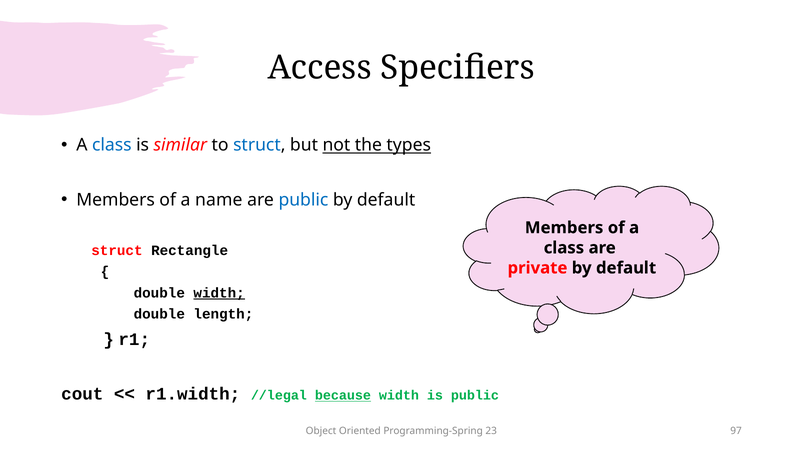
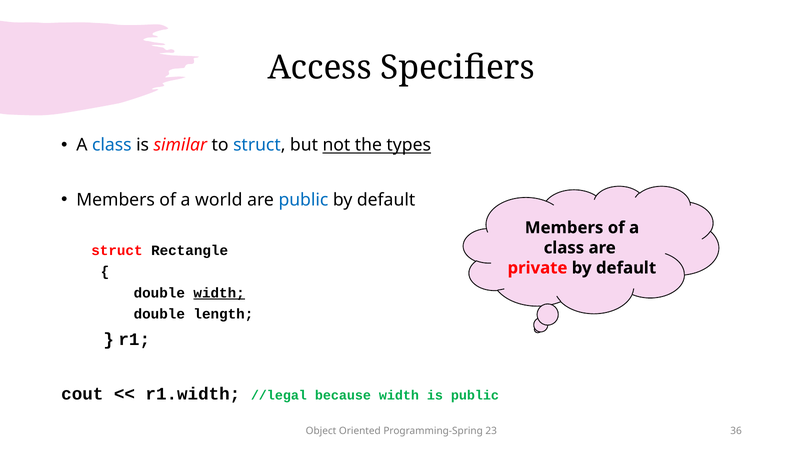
name: name -> world (219, 200)
because underline: present -> none (343, 395)
97: 97 -> 36 (736, 431)
